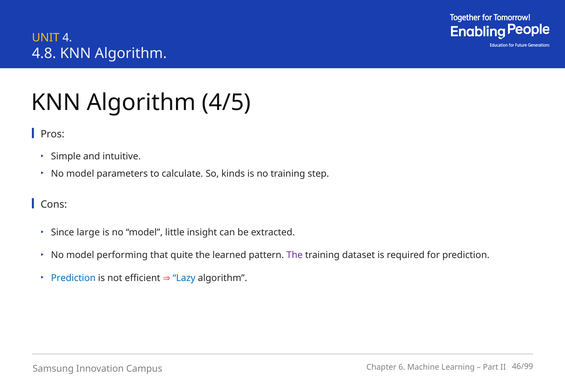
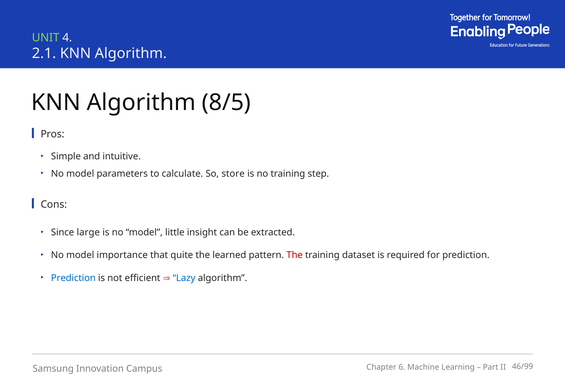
UNIT colour: yellow -> light green (46, 38)
4.8: 4.8 -> 2.1 (44, 54)
4/5: 4/5 -> 8/5 (226, 102)
kinds: kinds -> store (233, 174)
performing: performing -> importance (122, 255)
The colour: purple -> red (295, 255)
